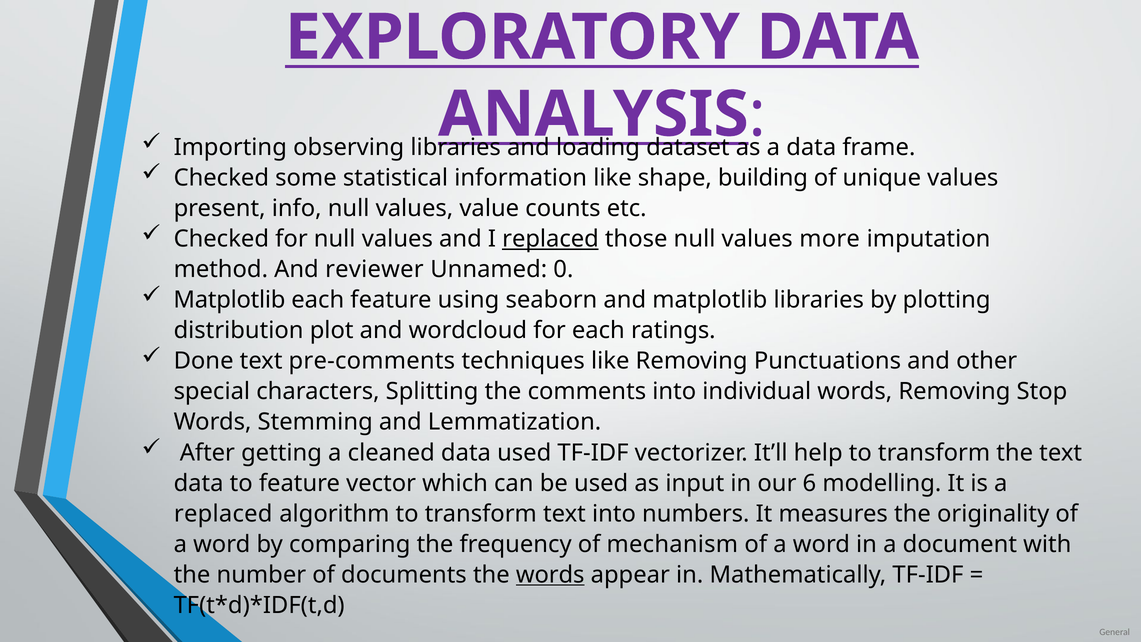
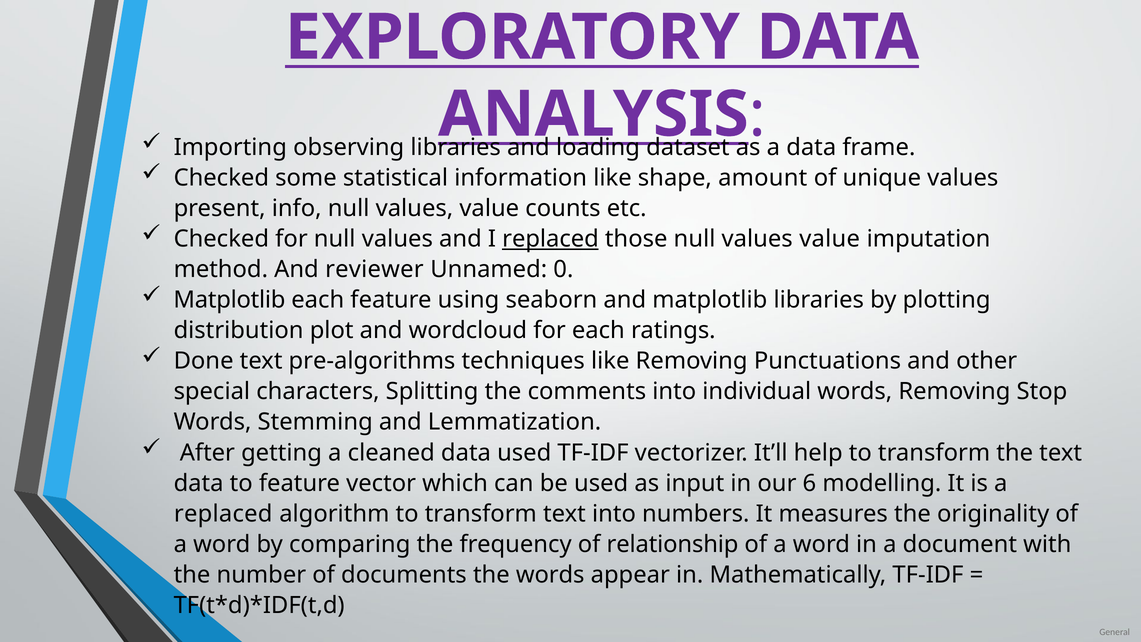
building: building -> amount (763, 178)
those null values more: more -> value (830, 239)
pre-comments: pre-comments -> pre-algorithms (372, 361)
mechanism: mechanism -> relationship (673, 544)
words underline: present -> none (550, 575)
